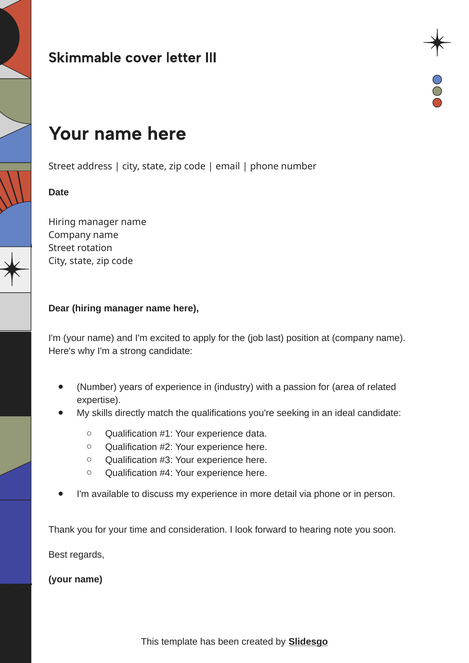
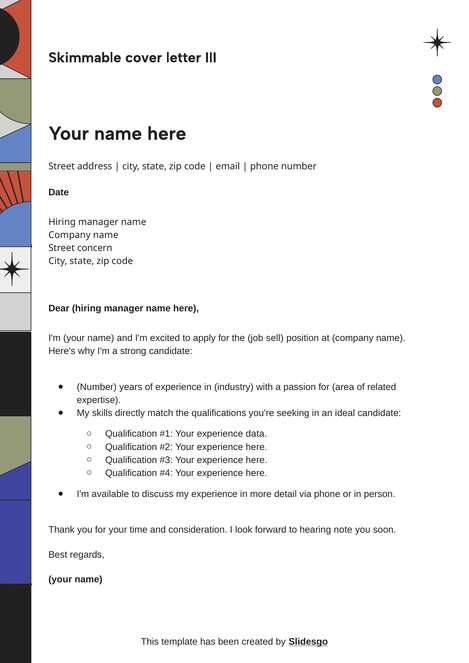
rotation: rotation -> concern (95, 248)
last: last -> sell (275, 338)
